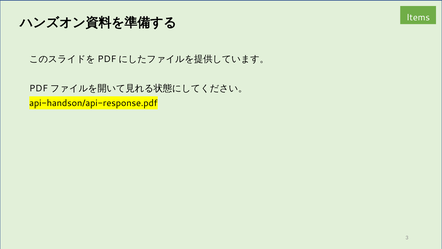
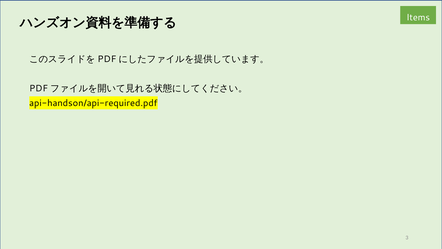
api-handson/api-response.pdf: api-handson/api-response.pdf -> api-handson/api-required.pdf (93, 103)
